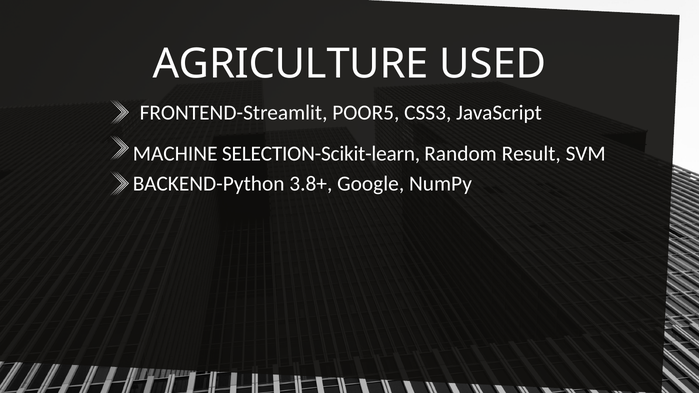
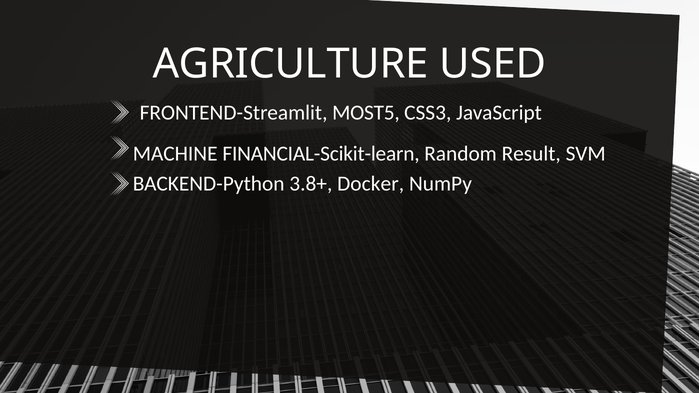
POOR5: POOR5 -> MOST5 (366, 113)
SELECTION-Scikit-learn: SELECTION-Scikit-learn -> FINANCIAL-Scikit-learn (321, 154)
Google: Google -> Docker (371, 184)
